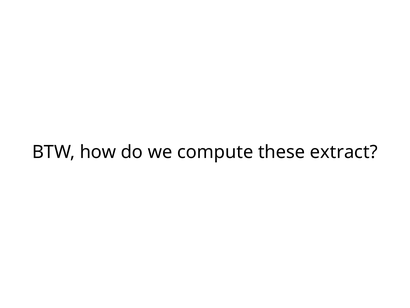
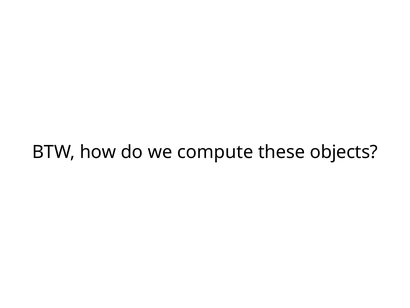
extract: extract -> objects (344, 152)
